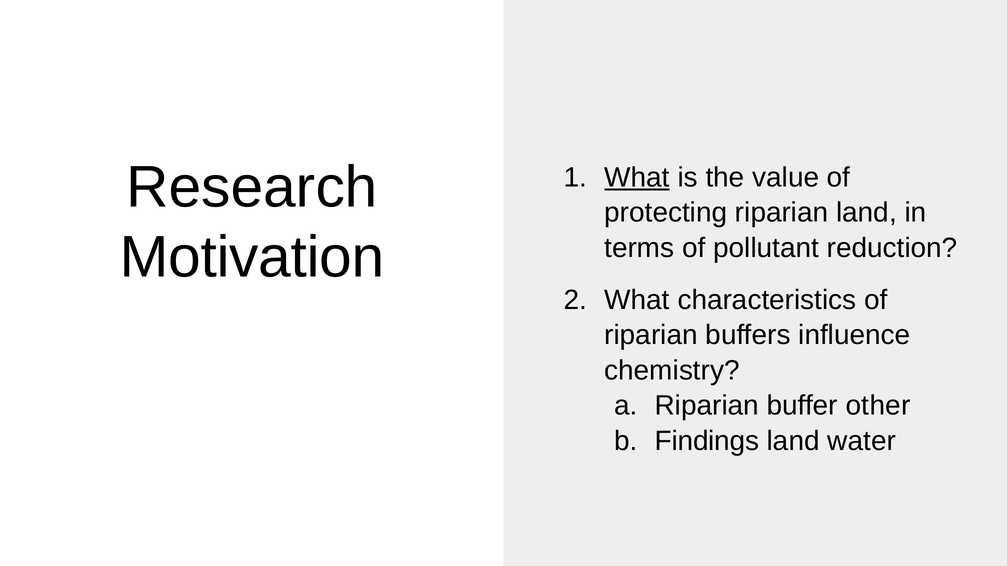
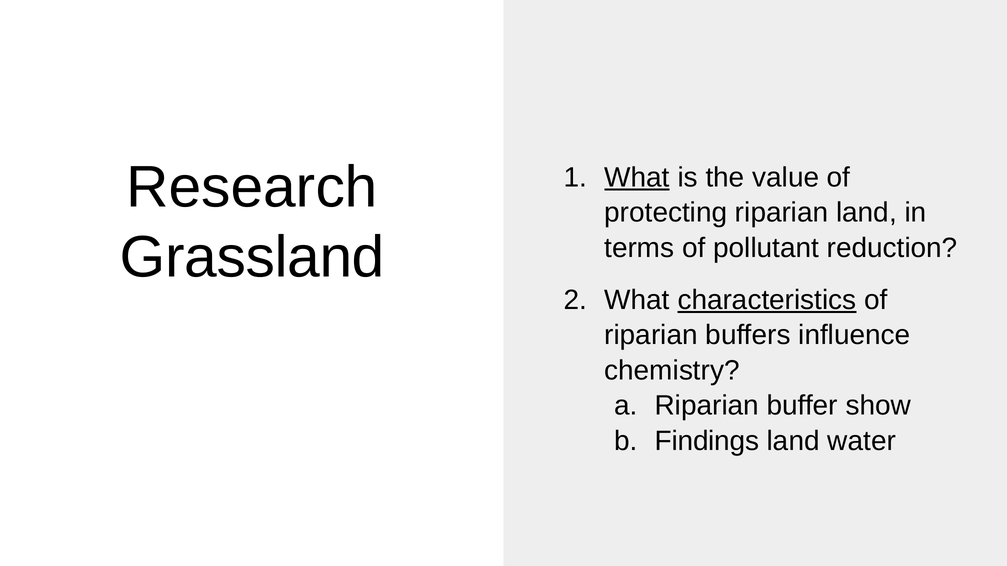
Motivation: Motivation -> Grassland (252, 258)
characteristics underline: none -> present (767, 300)
other: other -> show (878, 406)
